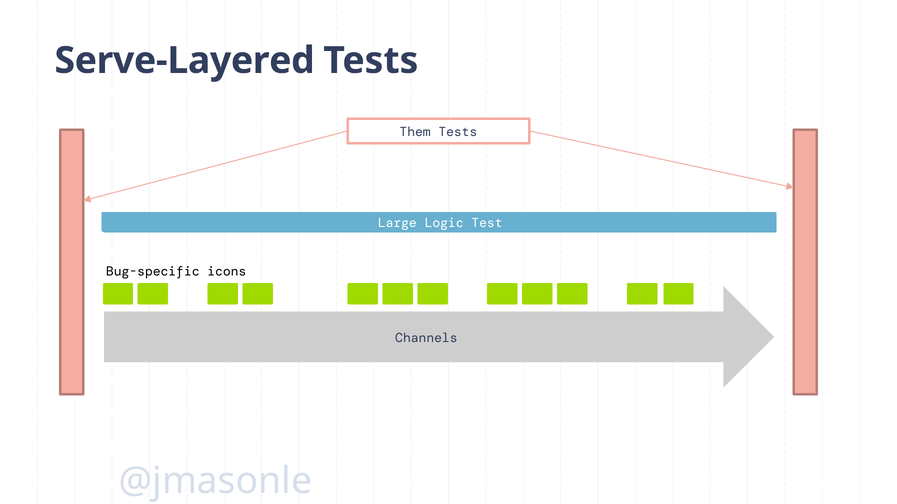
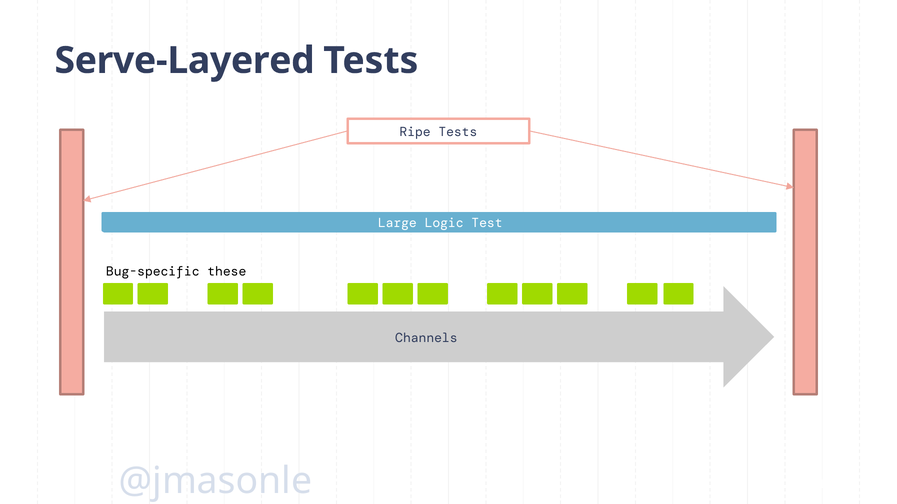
Them: Them -> Ripe (415, 132)
icons: icons -> these (227, 272)
